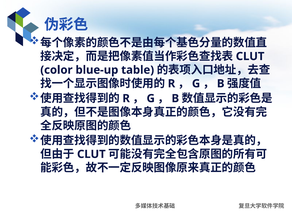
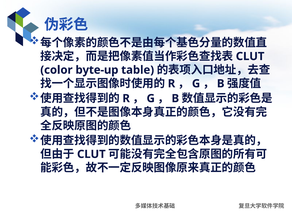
blue-up: blue-up -> byte-up (97, 70)
